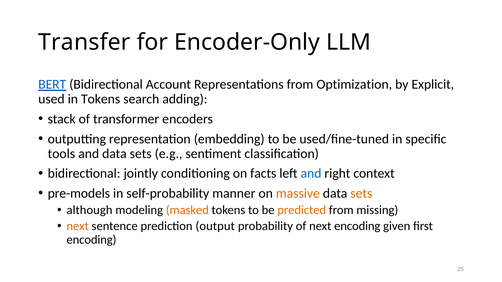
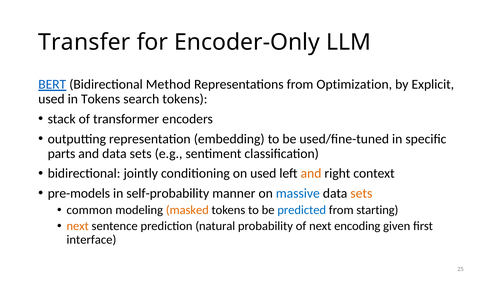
Account: Account -> Method (168, 85)
search adding: adding -> tokens (185, 99)
tools: tools -> parts (62, 154)
on facts: facts -> used (263, 174)
and colour: blue -> orange (311, 174)
massive colour: orange -> blue (298, 194)
although: although -> common (89, 210)
predicted colour: orange -> blue (302, 210)
missing: missing -> starting (377, 210)
output: output -> natural (215, 226)
encoding: encoding -> interface (91, 240)
